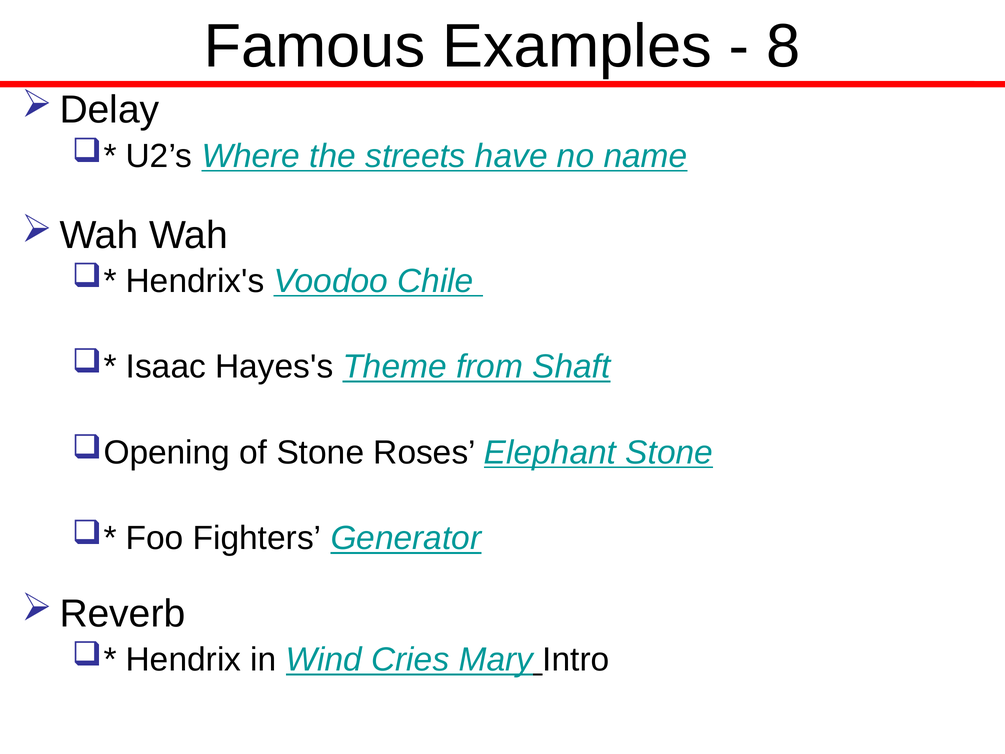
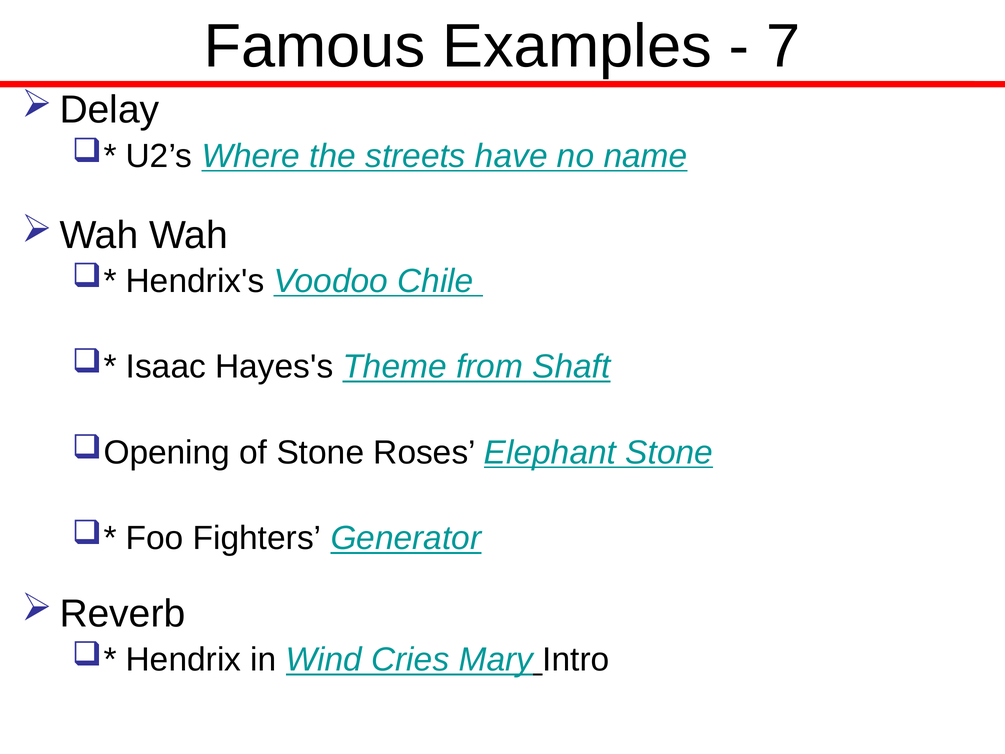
8: 8 -> 7 (783, 46)
